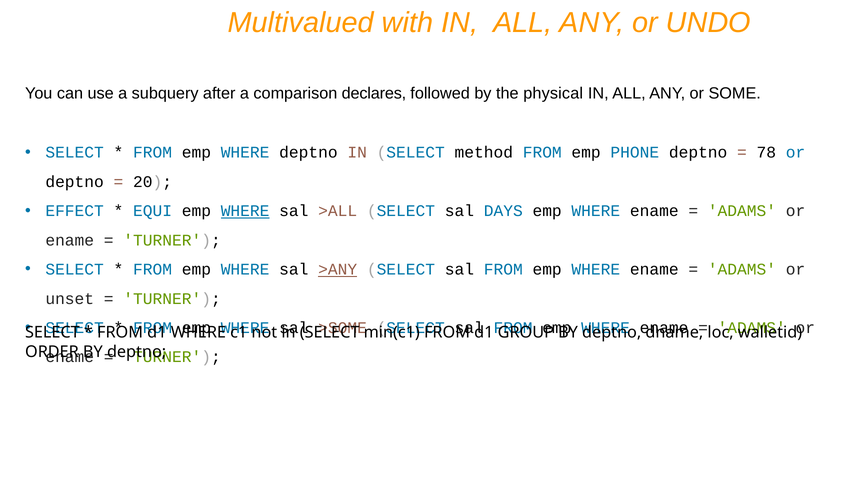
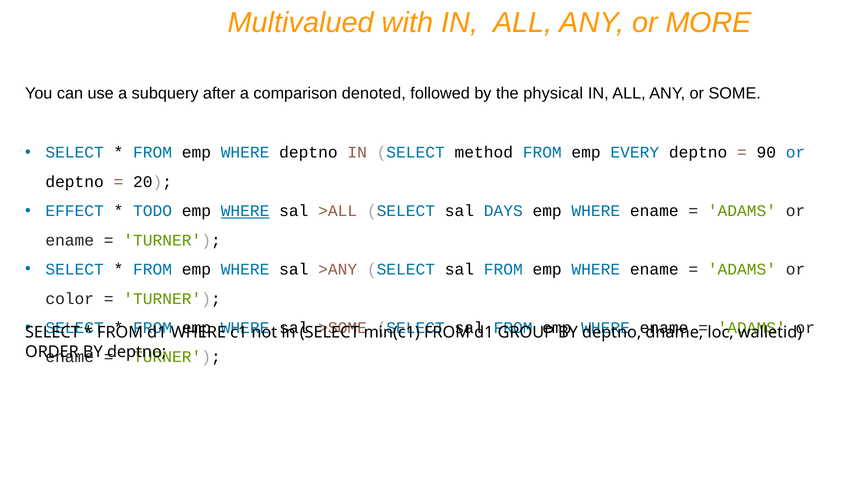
UNDO: UNDO -> MORE (709, 23)
declares: declares -> denoted (374, 93)
PHONE: PHONE -> EVERY (635, 153)
78: 78 -> 90 (766, 153)
EQUI: EQUI -> TODO (153, 211)
>ANY underline: present -> none (338, 270)
unset: unset -> color (70, 299)
